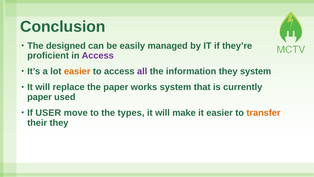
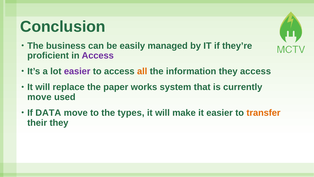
designed: designed -> business (66, 46)
easier colour: orange -> purple (77, 71)
all colour: purple -> orange (142, 71)
they system: system -> access (256, 71)
paper: paper -> move (39, 97)
USER: USER -> DATA (48, 113)
